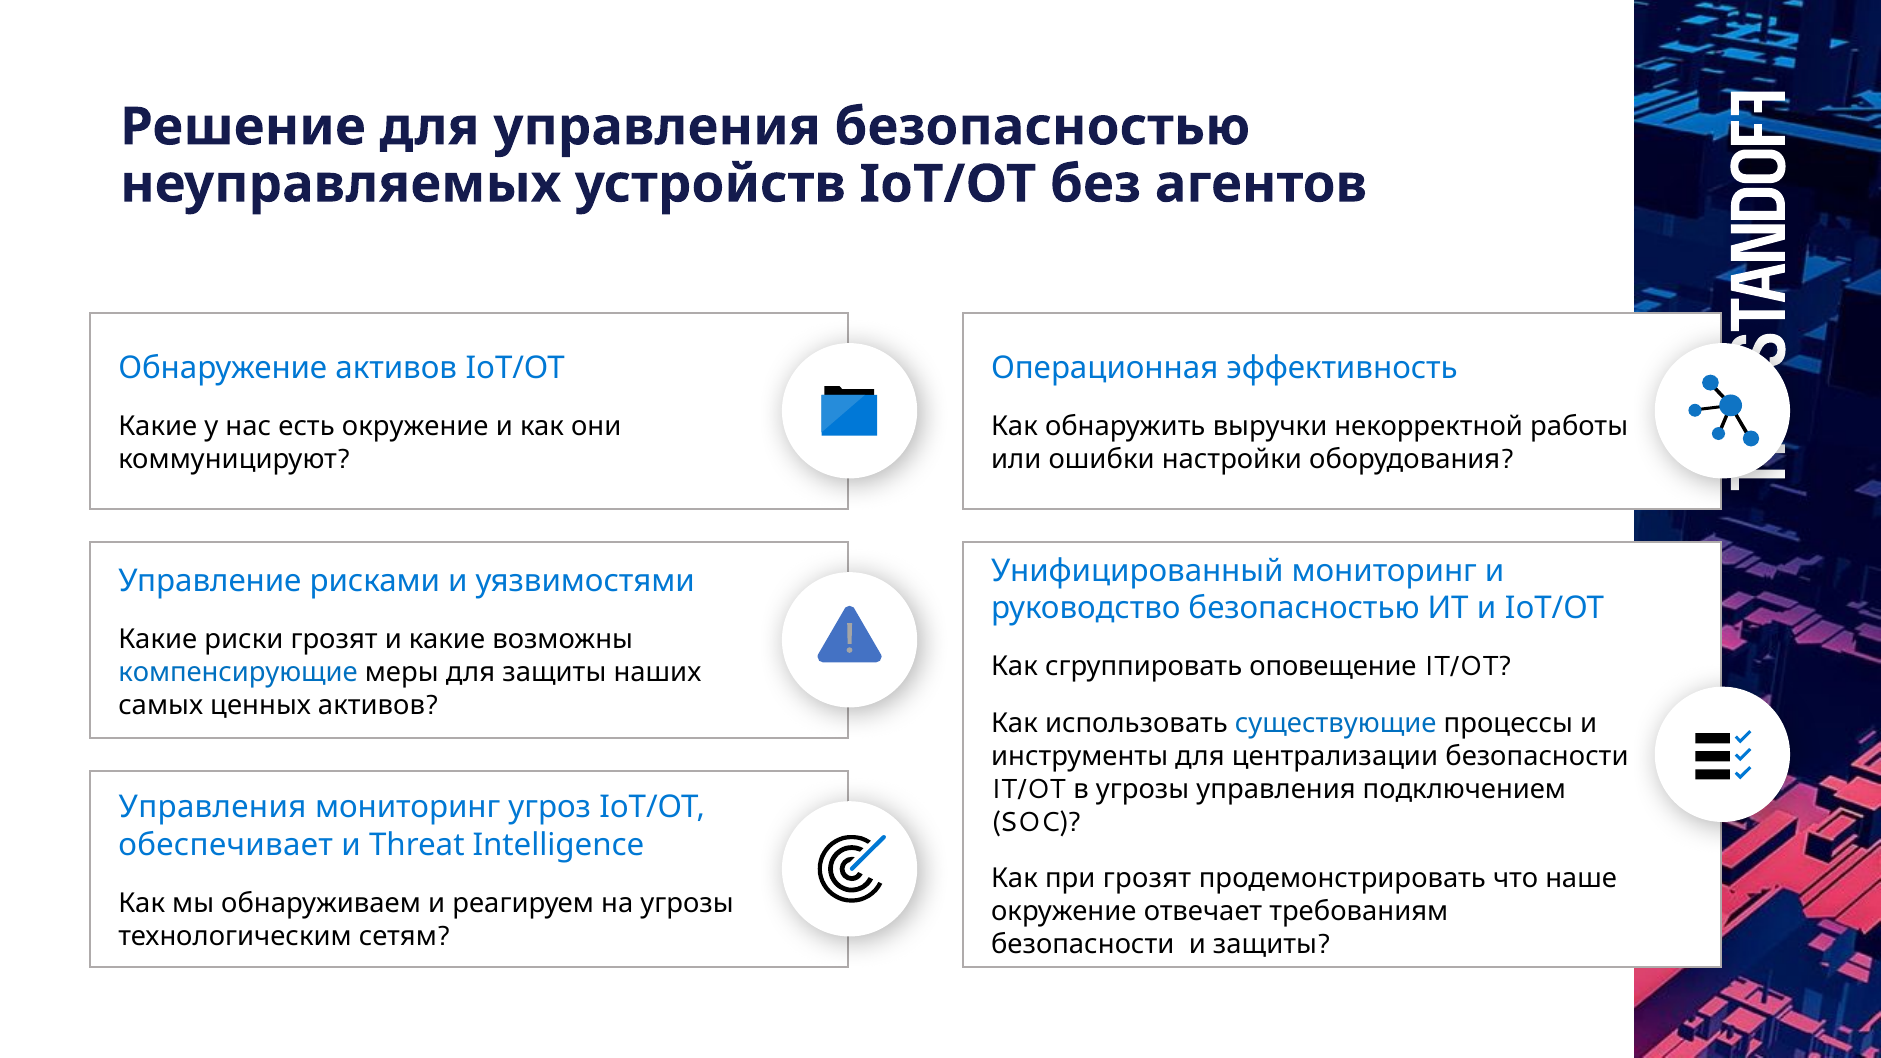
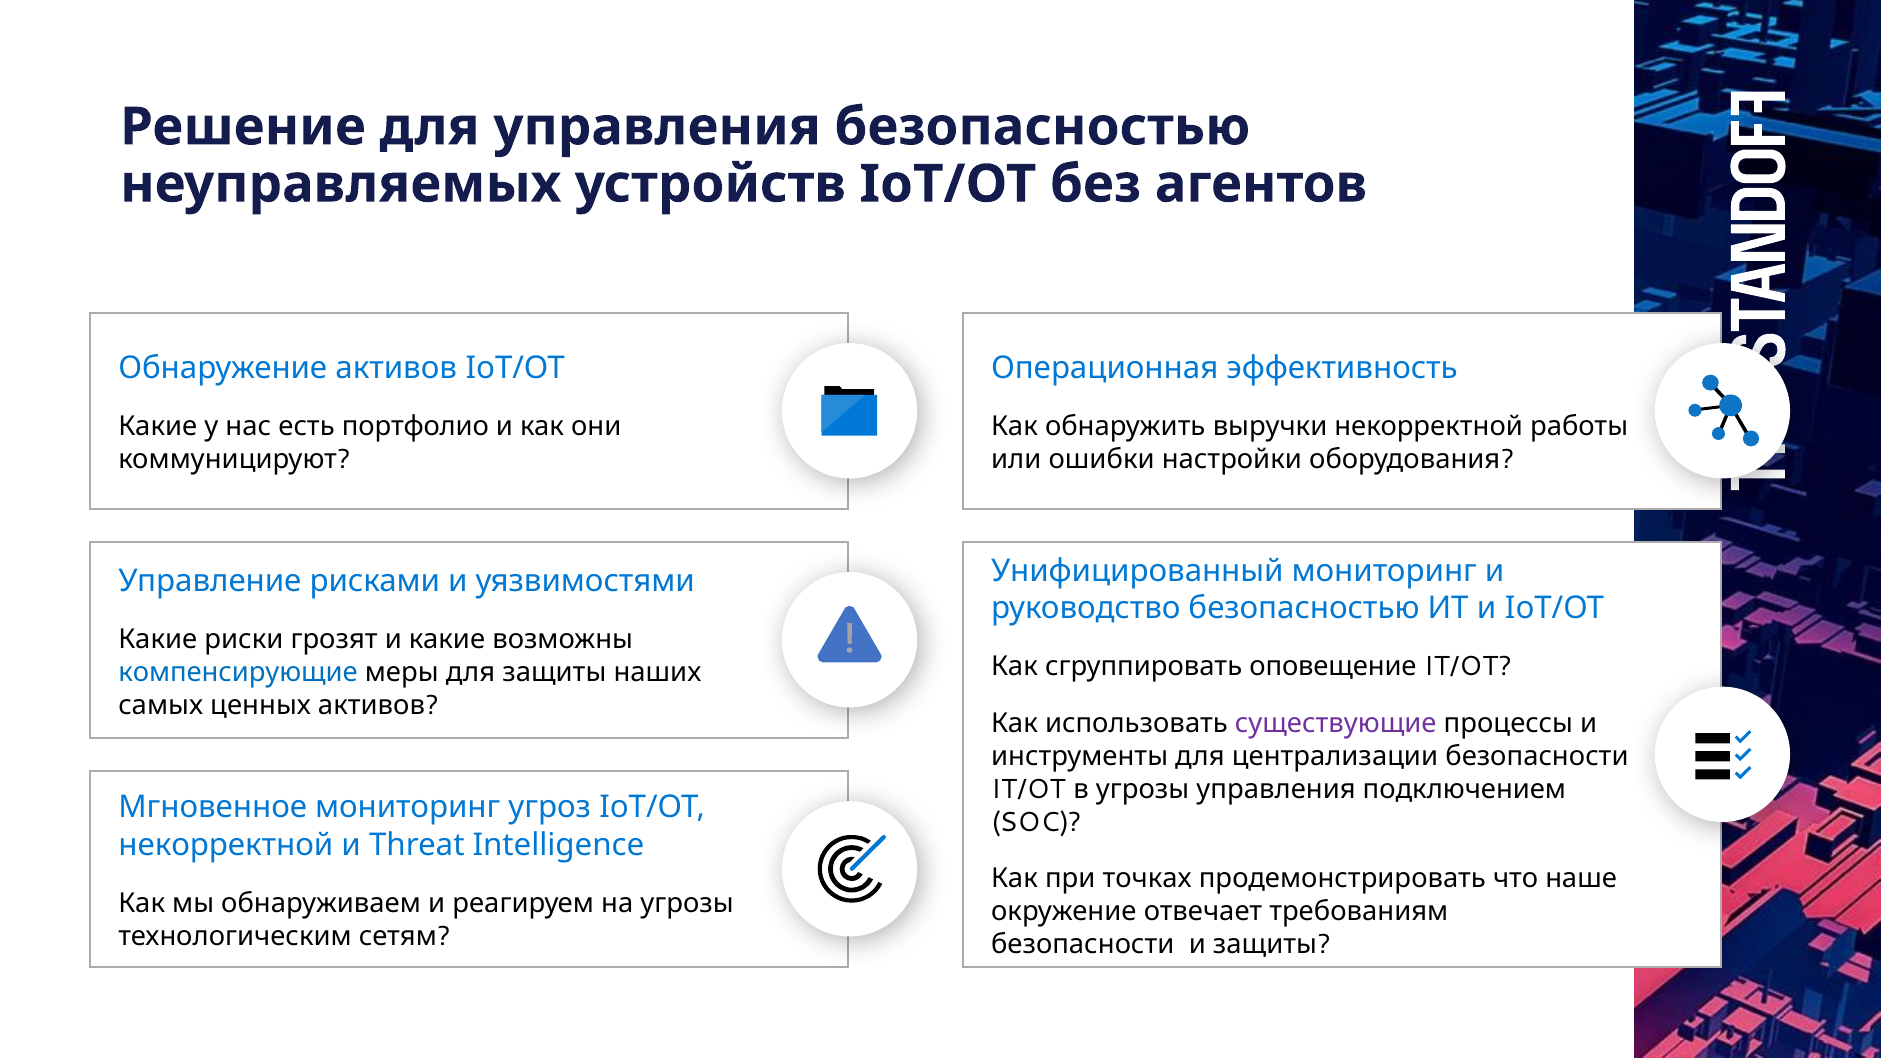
есть окружение: окружение -> портфолио (415, 427)
существующие colour: blue -> purple (1336, 723)
Управления: Управления -> Мгновенное (213, 808)
обеспечивает: обеспечивает -> некорректной (226, 845)
при грозят: грозят -> точках (1147, 878)
